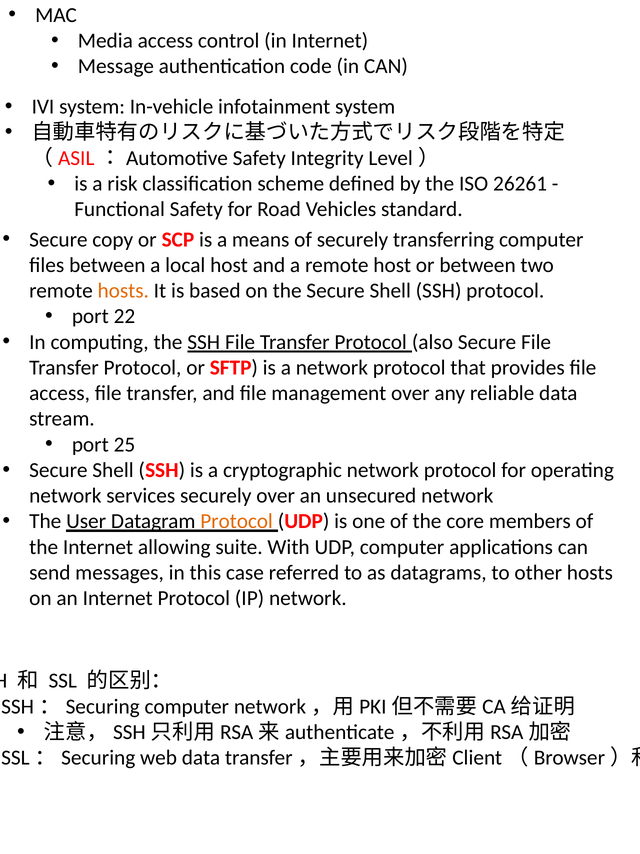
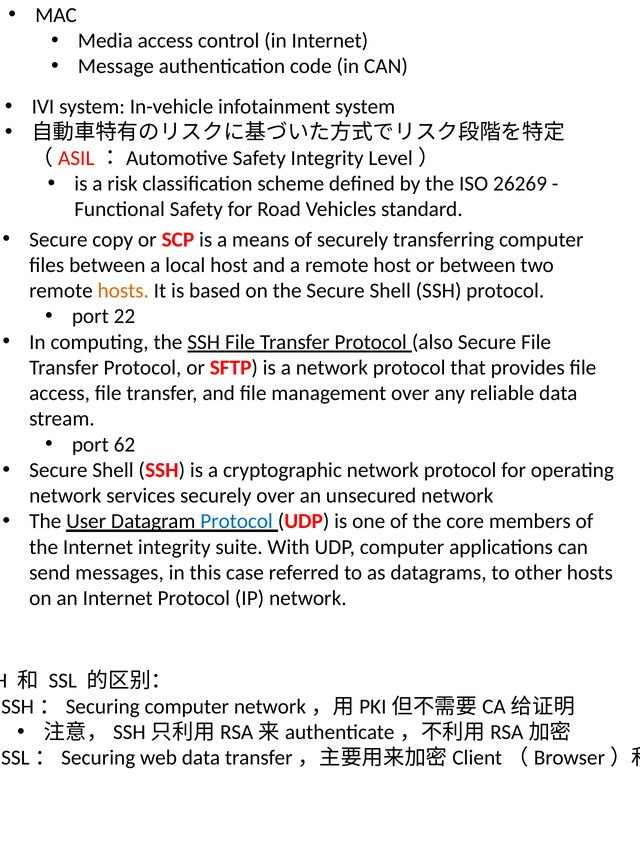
26261: 26261 -> 26269 (520, 183)
25: 25 -> 62 (124, 444)
Protocol colour: orange -> blue (237, 521)
Internet allowing: allowing -> integrity (174, 547)
